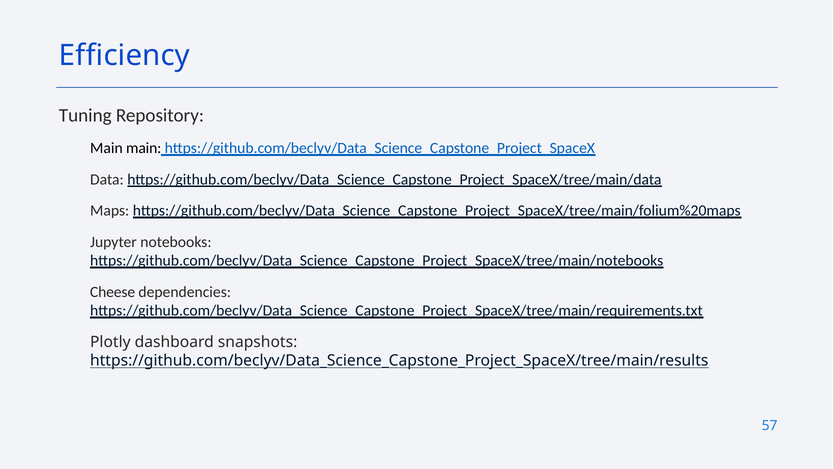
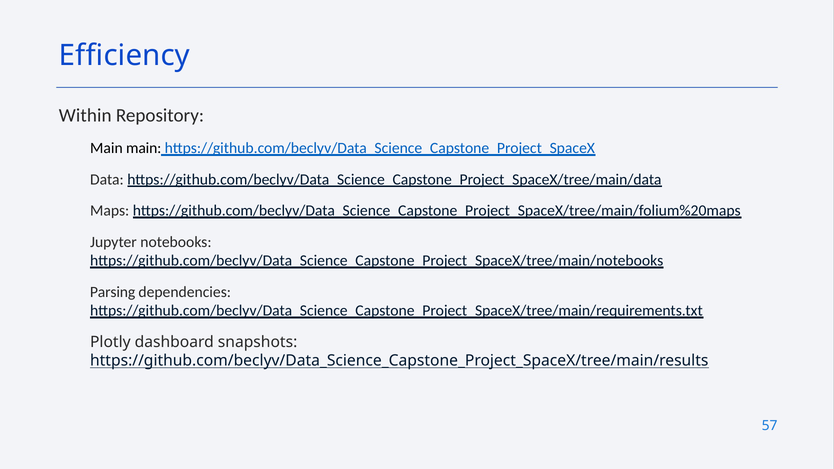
Tuning: Tuning -> Within (85, 115)
Cheese: Cheese -> Parsing (113, 292)
